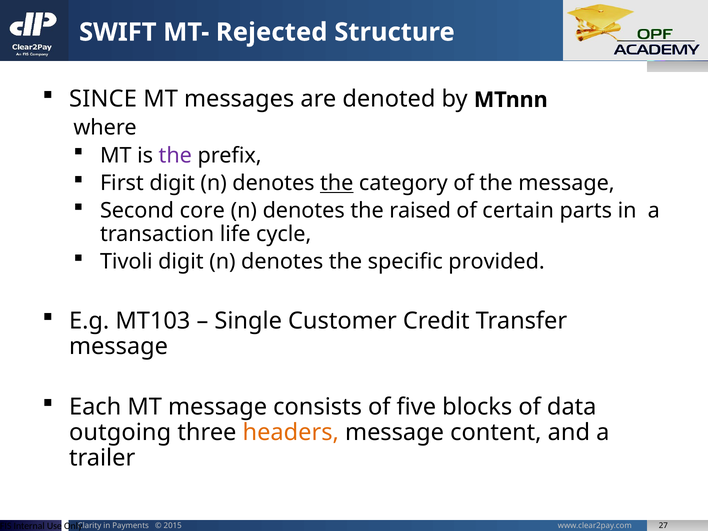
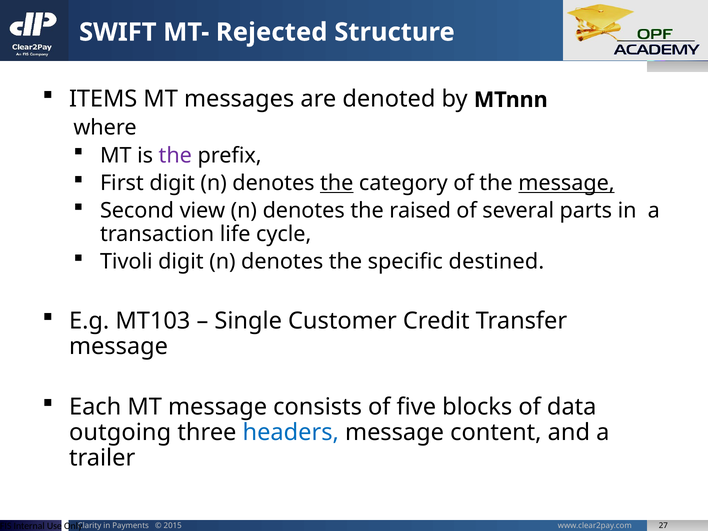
SINCE: SINCE -> ITEMS (103, 99)
message underline: none -> present (566, 183)
core: core -> view (202, 211)
certain: certain -> several (518, 211)
provided: provided -> destined (496, 262)
headers colour: orange -> blue (291, 432)
